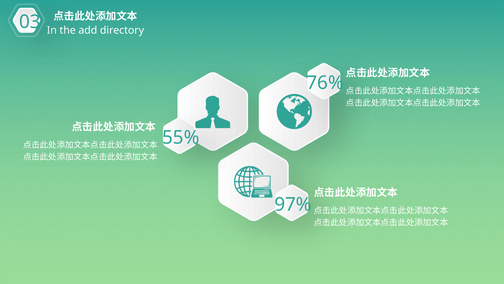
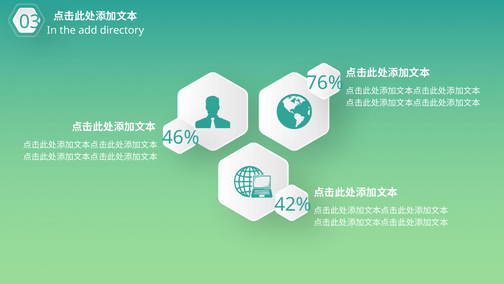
55%: 55% -> 46% (181, 137)
97%: 97% -> 42% (293, 204)
